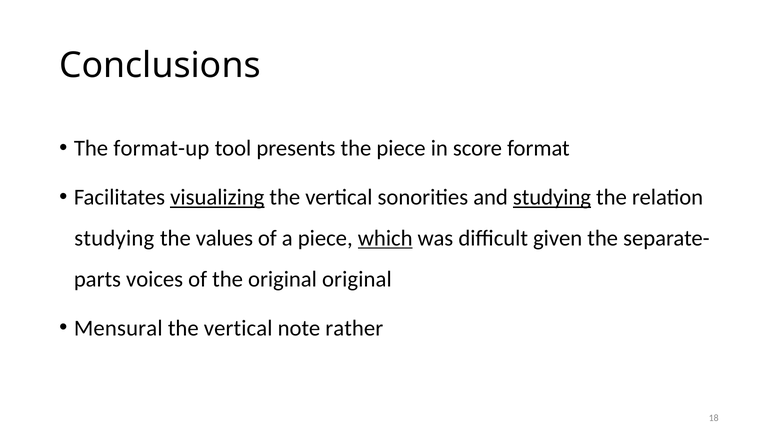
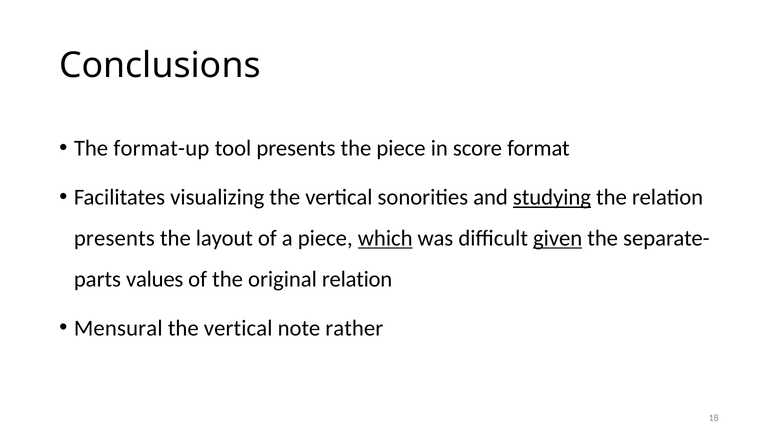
visualizing underline: present -> none (217, 197)
studying: studying -> presents (114, 238)
values: values -> layout (224, 238)
given underline: none -> present (558, 238)
voices: voices -> values (155, 279)
original original: original -> relation (357, 279)
